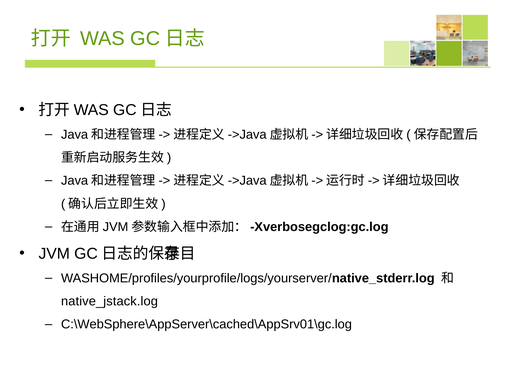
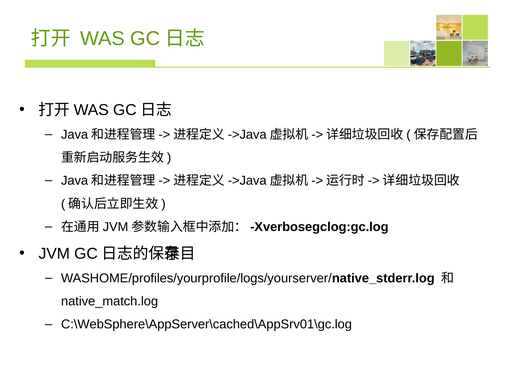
native_jstack.log: native_jstack.log -> native_match.log (110, 302)
